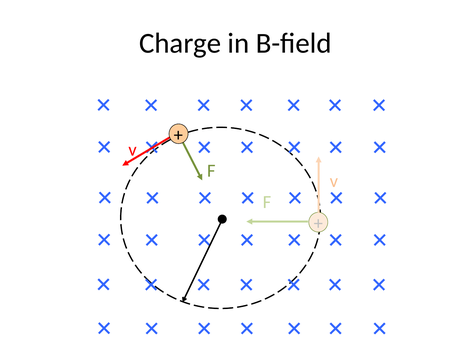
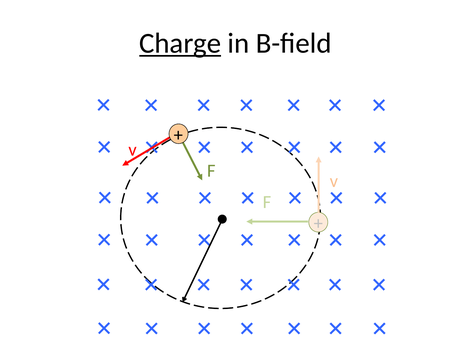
Charge underline: none -> present (180, 43)
